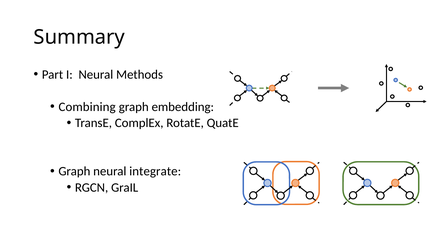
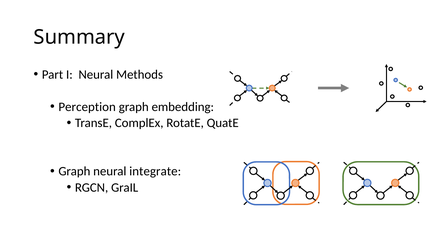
Combining: Combining -> Perception (87, 107)
